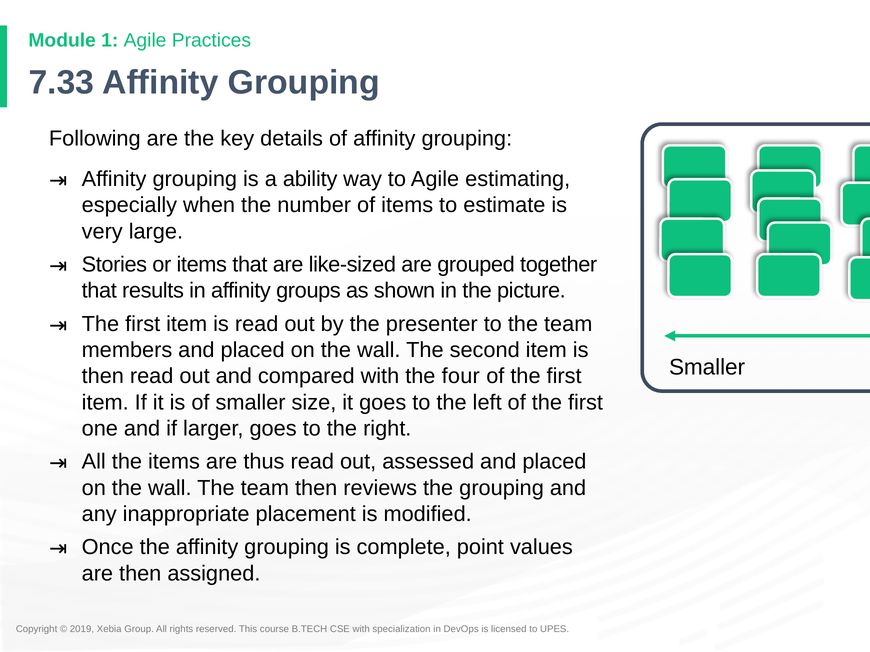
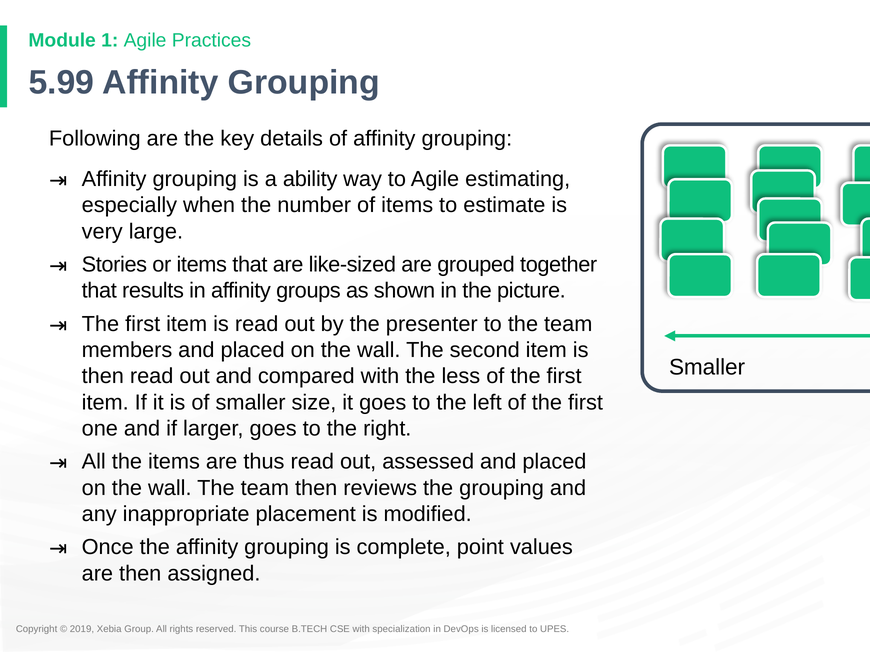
7.33: 7.33 -> 5.99 (61, 83)
four: four -> less (461, 377)
